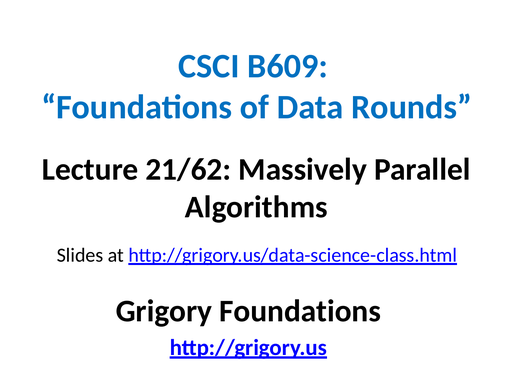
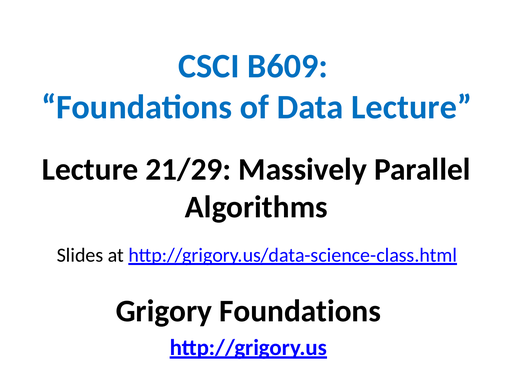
Data Rounds: Rounds -> Lecture (412, 107)
21/62: 21/62 -> 21/29 (188, 169)
